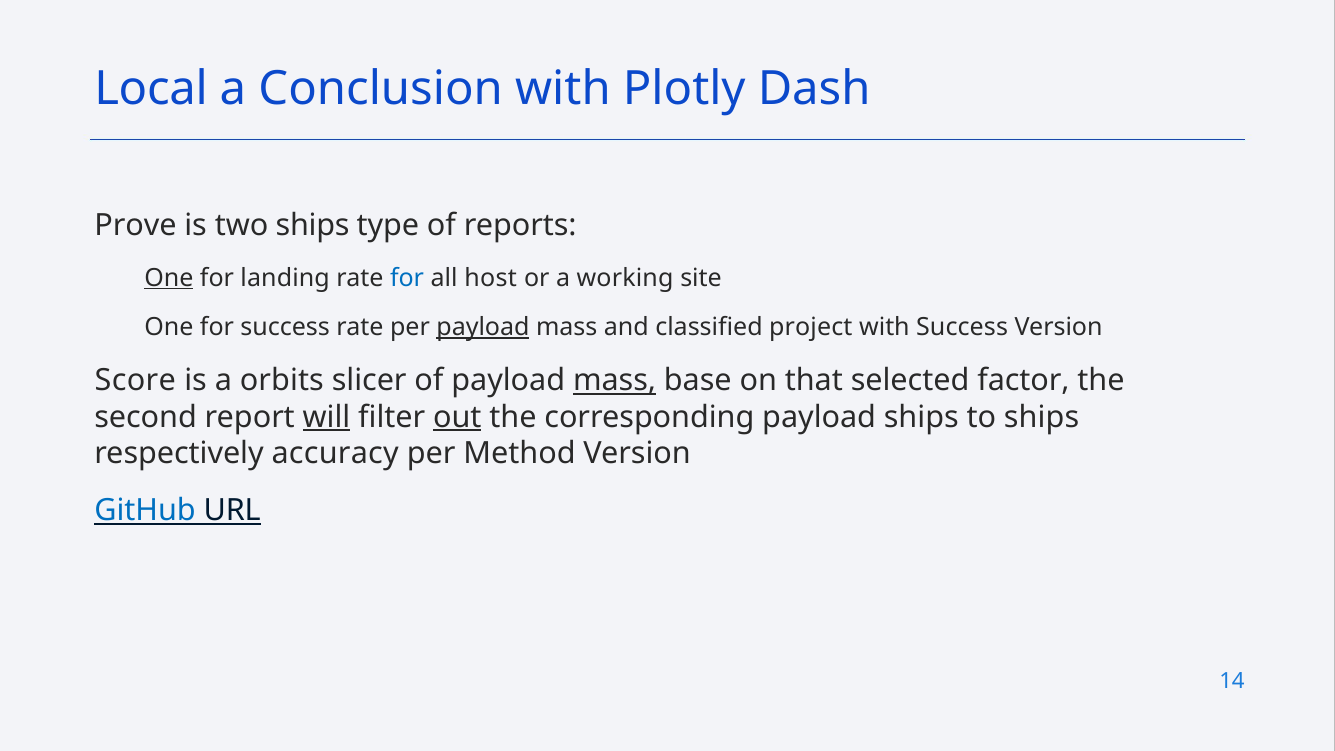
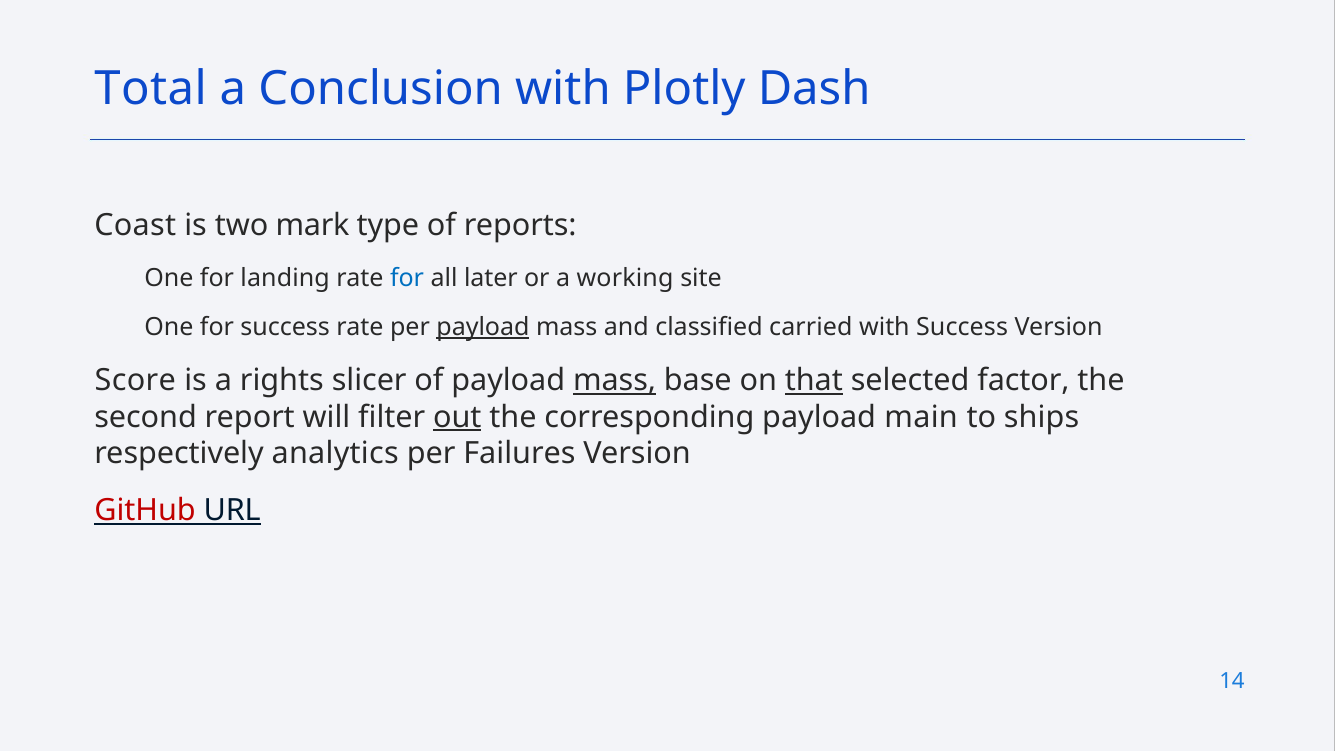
Local: Local -> Total (151, 89)
Prove: Prove -> Coast (135, 225)
two ships: ships -> mark (313, 225)
One underline: present -> none (169, 278)
host: host -> later (491, 278)
project: project -> carried (811, 327)
orbits: orbits -> rights (282, 381)
that underline: none -> present (814, 381)
will underline: present -> none (327, 417)
payload ships: ships -> main (921, 417)
accuracy: accuracy -> analytics (335, 454)
Method: Method -> Failures (519, 454)
GitHub colour: blue -> red (145, 510)
